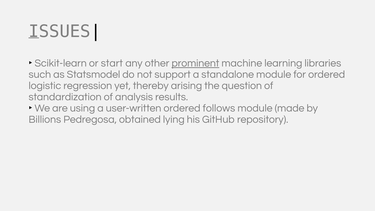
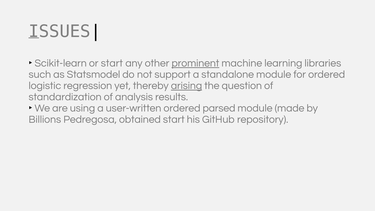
arising underline: none -> present (186, 86)
follows: follows -> parsed (219, 108)
obtained lying: lying -> start (174, 119)
